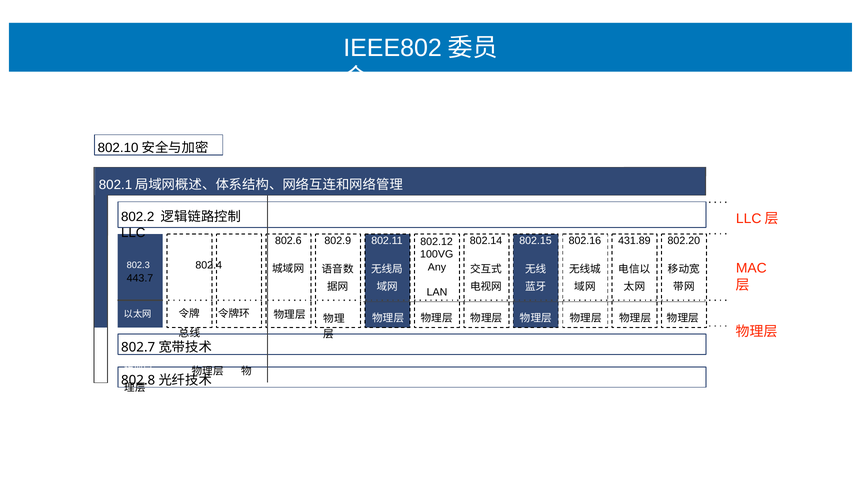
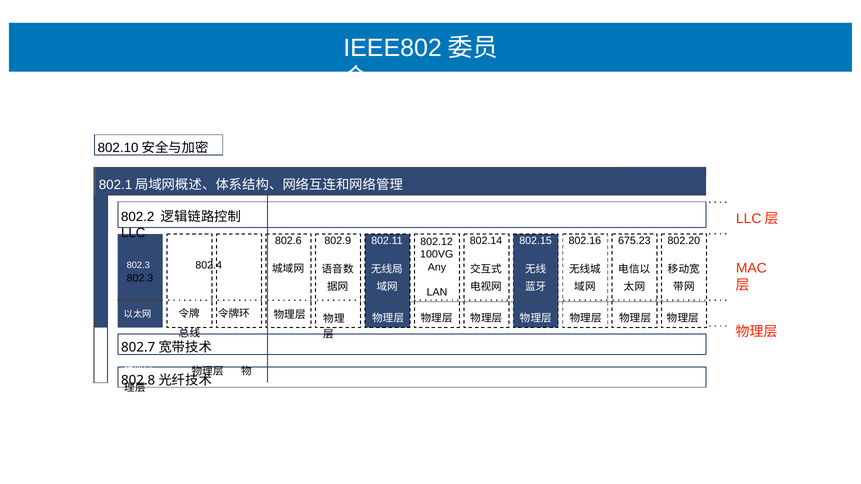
431.89: 431.89 -> 675.23 (634, 241)
443.7: 443.7 -> 802.3 (140, 279)
